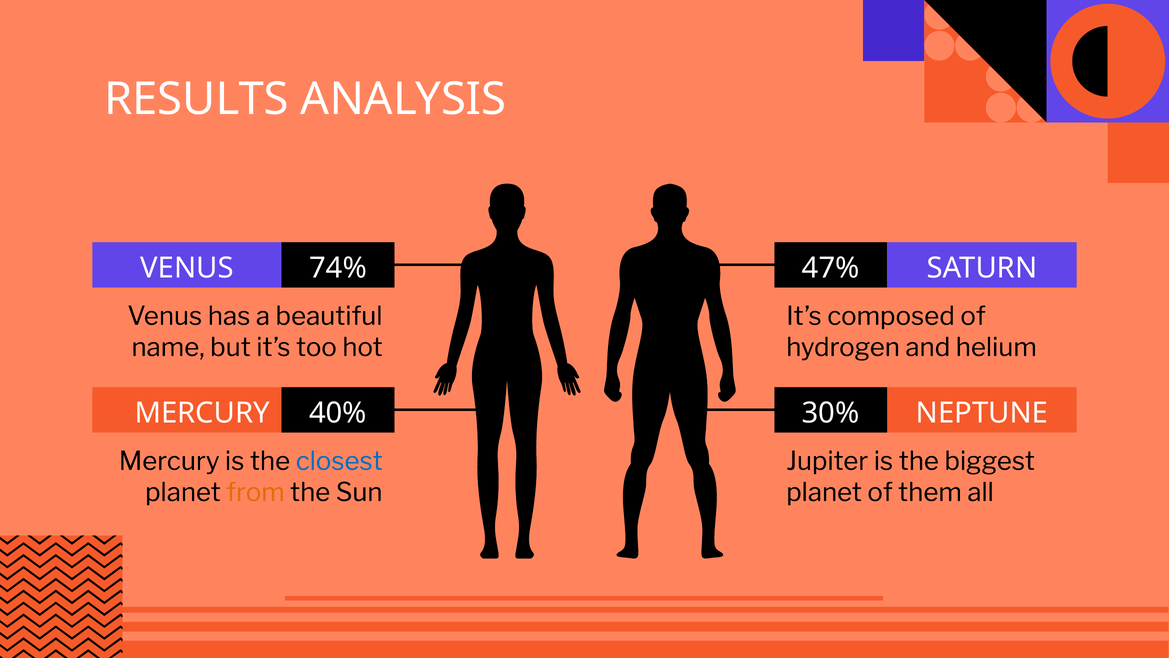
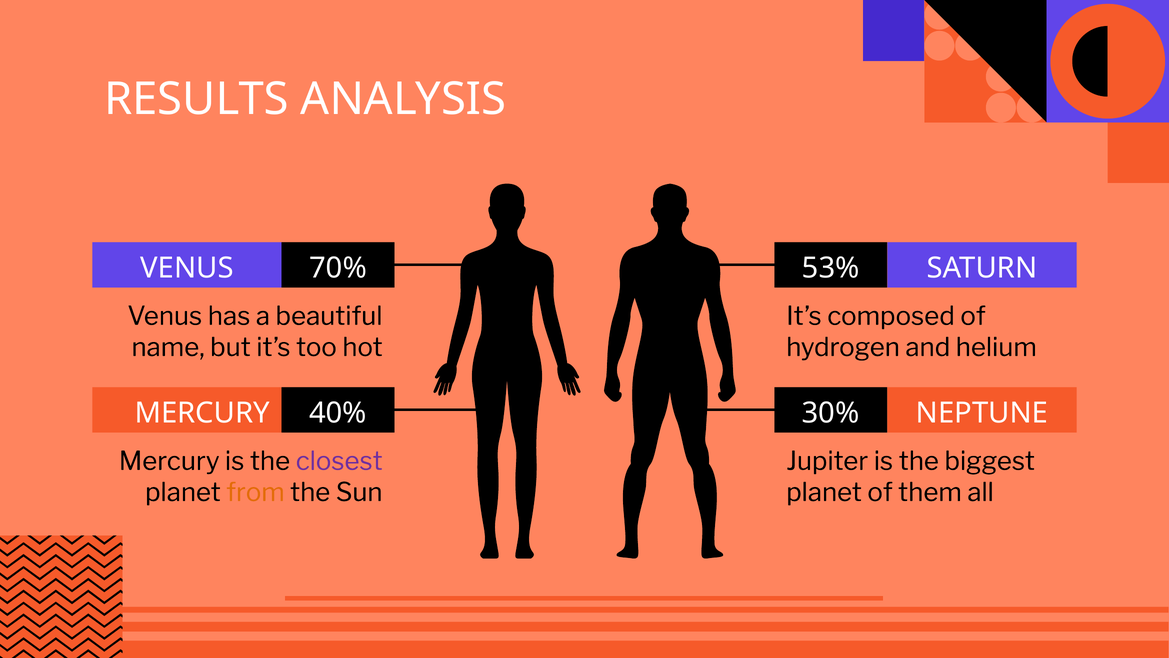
74%: 74% -> 70% (338, 268)
47%: 47% -> 53% (831, 268)
closest colour: blue -> purple (339, 461)
